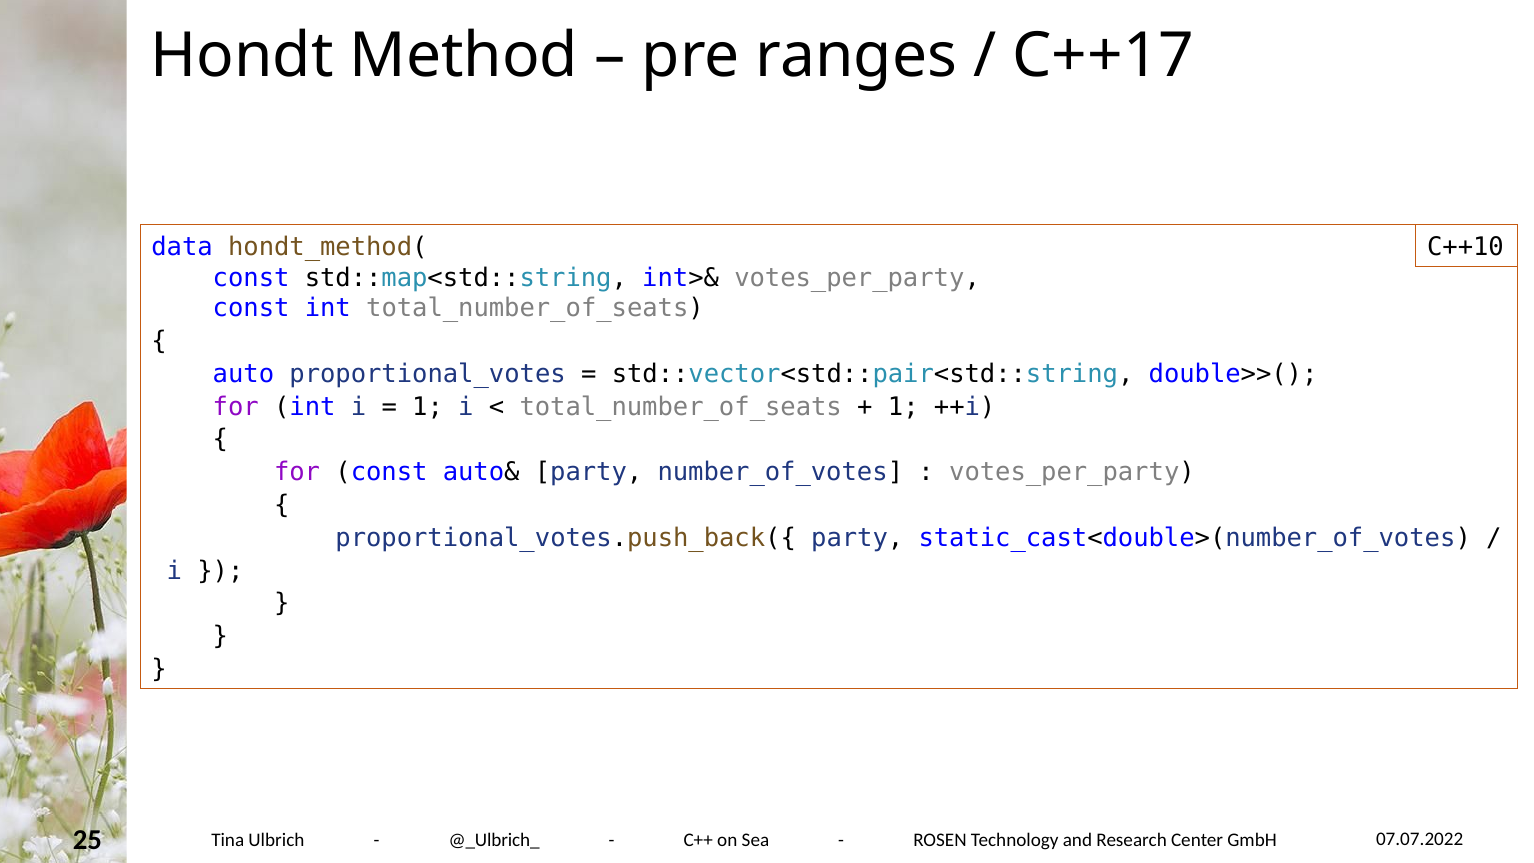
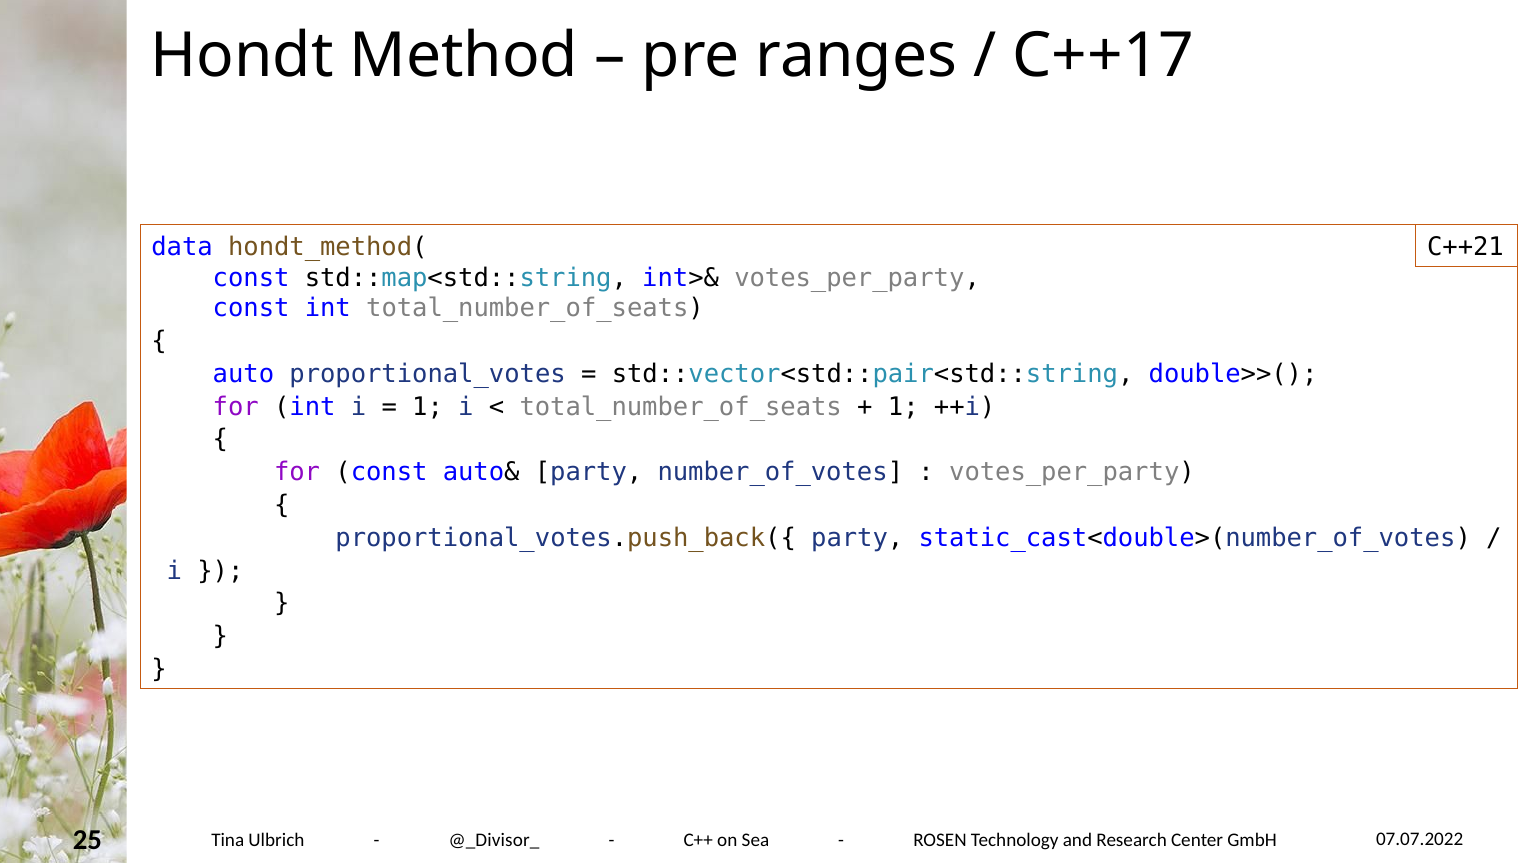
C++10: C++10 -> C++21 (1465, 247)
@_Ulbrich_: @_Ulbrich_ -> @_Divisor_ (494, 840)
